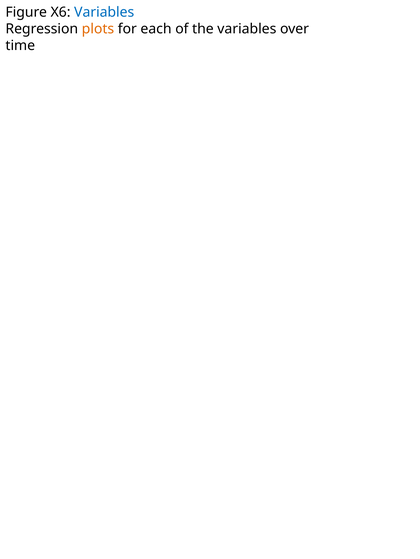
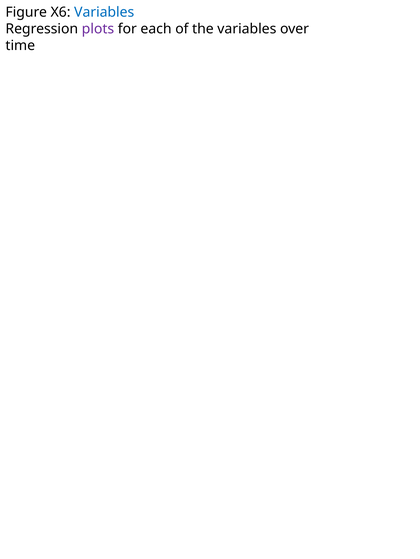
plots colour: orange -> purple (98, 29)
